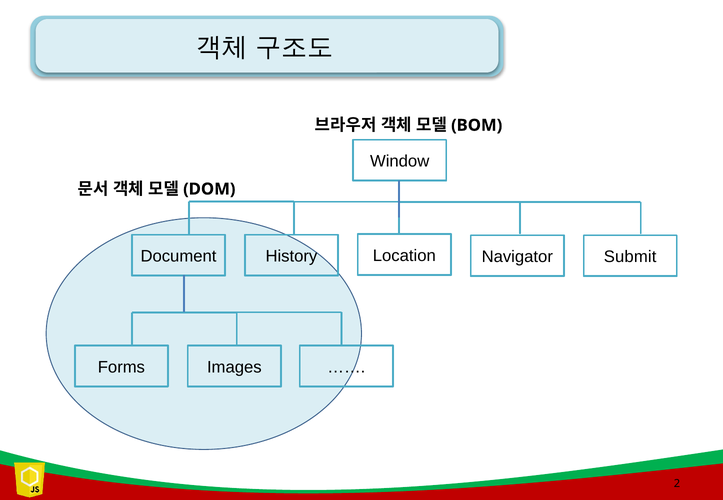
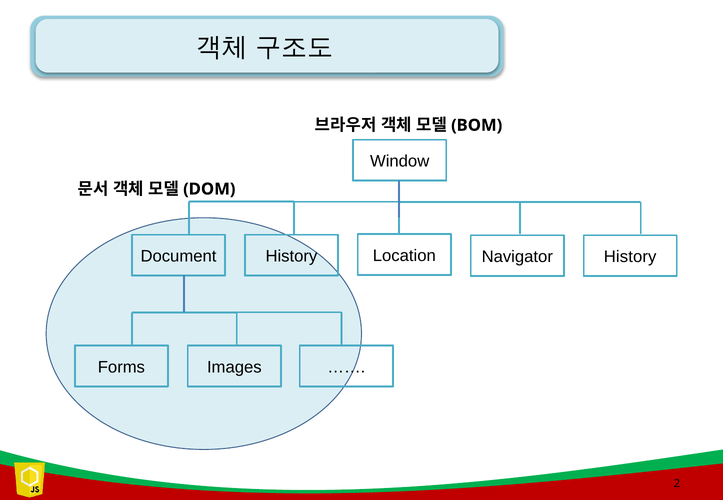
Document Submit: Submit -> History (630, 257)
